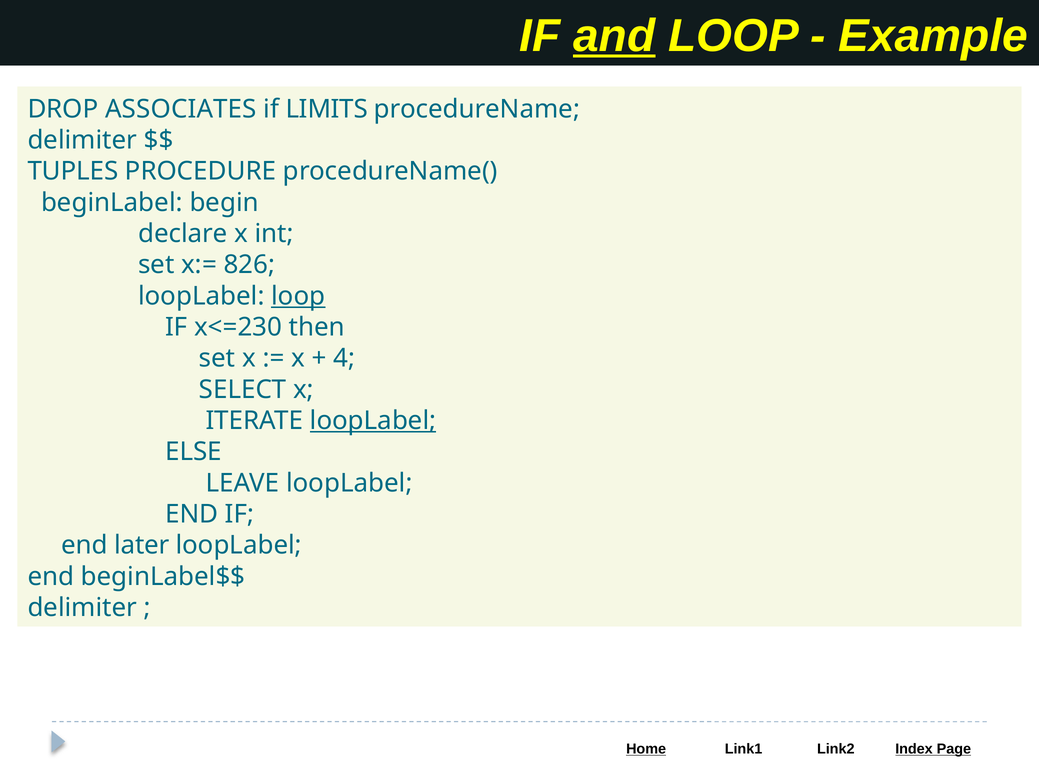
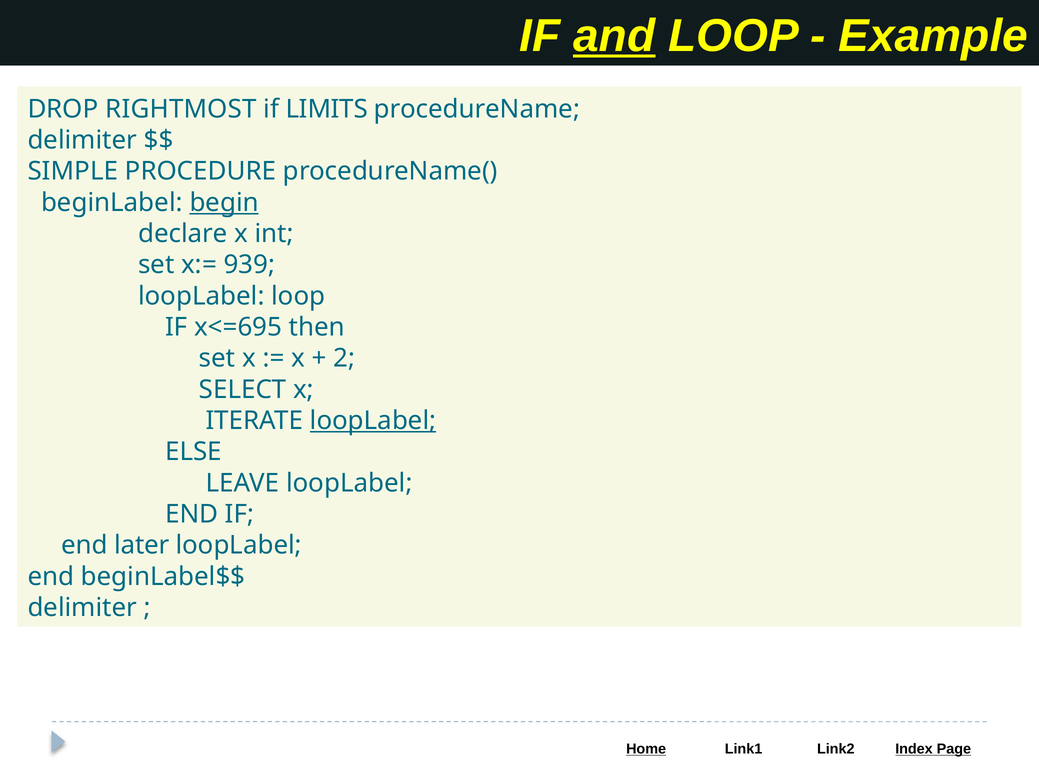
ASSOCIATES: ASSOCIATES -> RIGHTMOST (181, 109)
TUPLES: TUPLES -> SIMPLE (73, 171)
begin underline: none -> present (224, 203)
826: 826 -> 939 (249, 265)
loop underline: present -> none (298, 296)
x<=230: x<=230 -> x<=695 (238, 327)
4: 4 -> 2 (344, 358)
